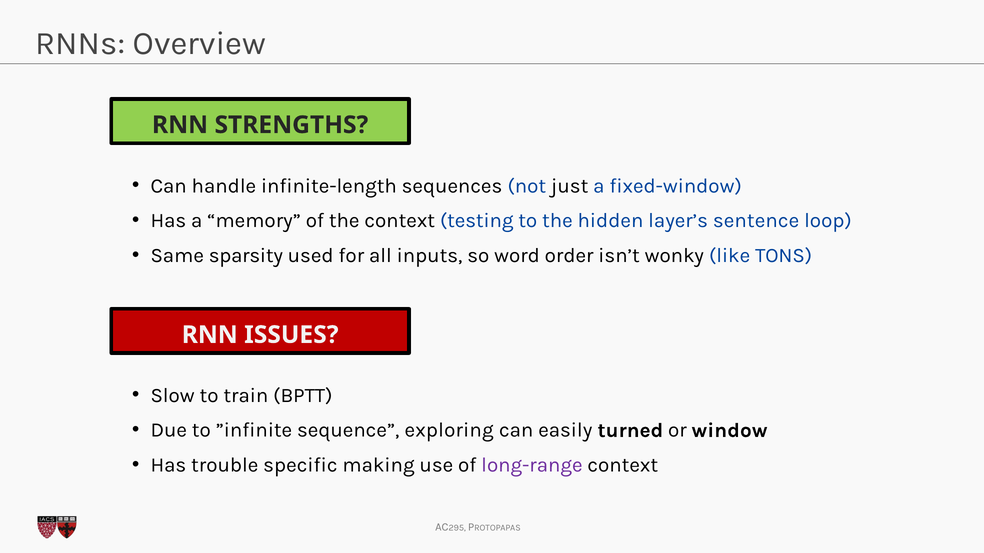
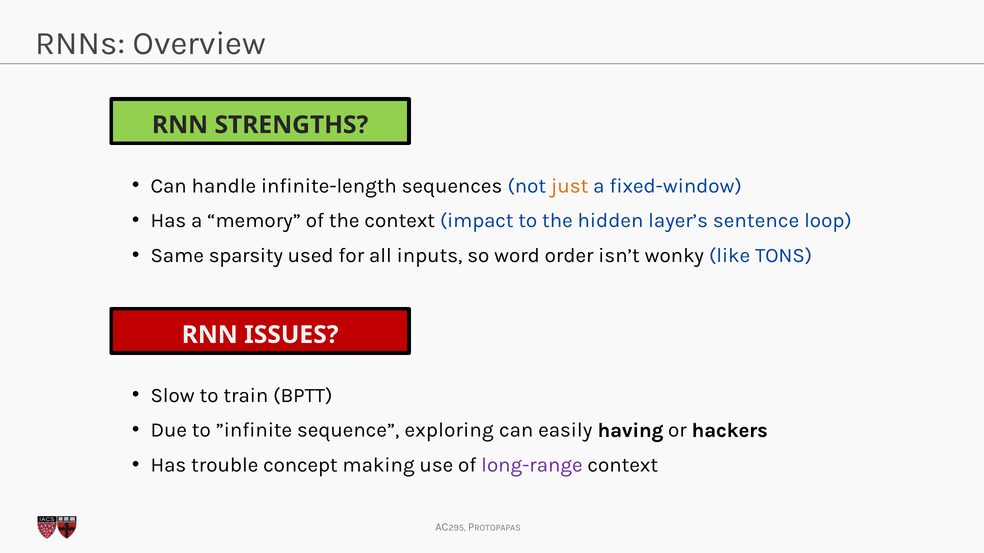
just colour: black -> orange (570, 186)
testing: testing -> impact (477, 221)
turned: turned -> having (630, 431)
window: window -> hackers (730, 431)
specific: specific -> concept (300, 465)
